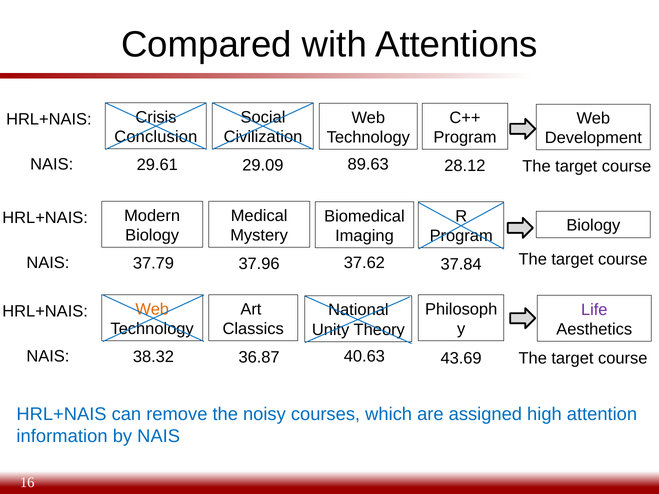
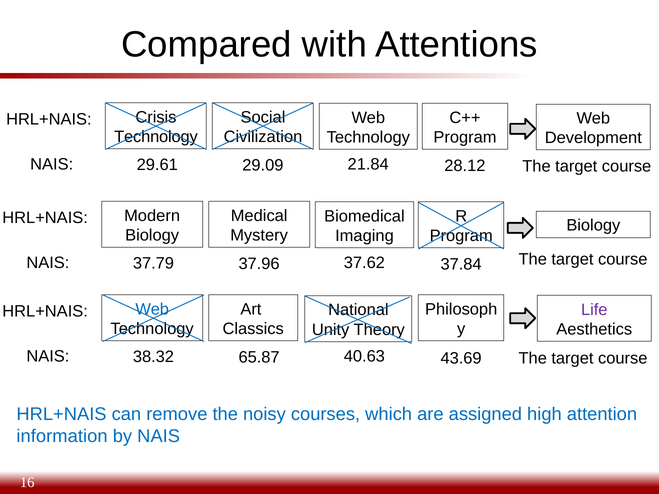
Conclusion: Conclusion -> Technology (156, 137)
89.63: 89.63 -> 21.84 (368, 164)
Web colour: orange -> blue (152, 309)
36.87: 36.87 -> 65.87 (259, 357)
